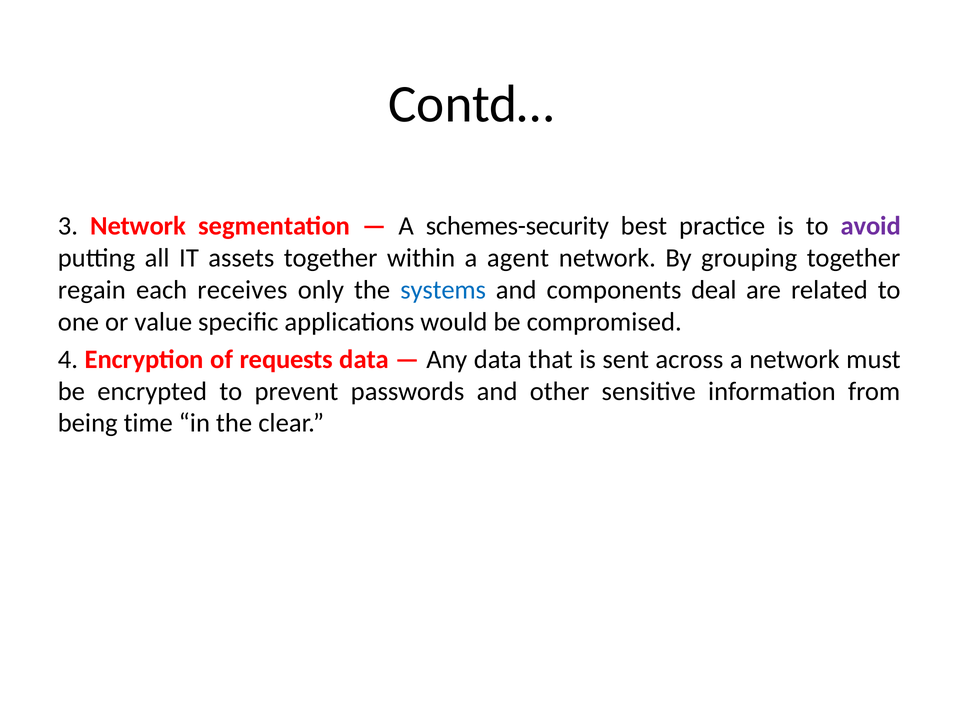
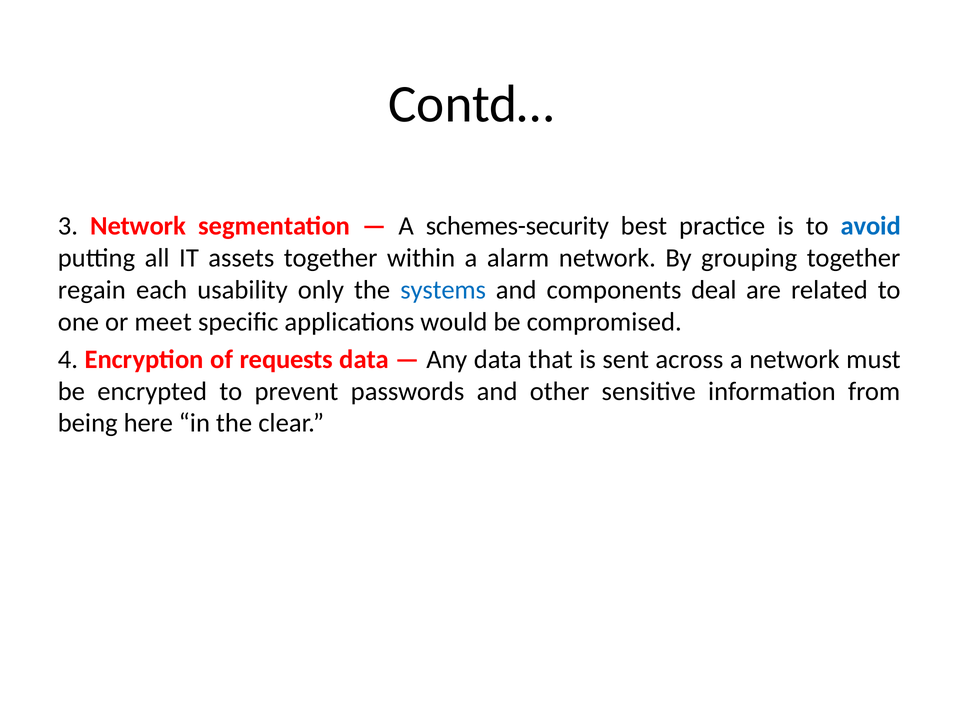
avoid colour: purple -> blue (871, 226)
agent: agent -> alarm (518, 258)
receives: receives -> usability (243, 290)
value: value -> meet (163, 322)
time: time -> here (148, 423)
